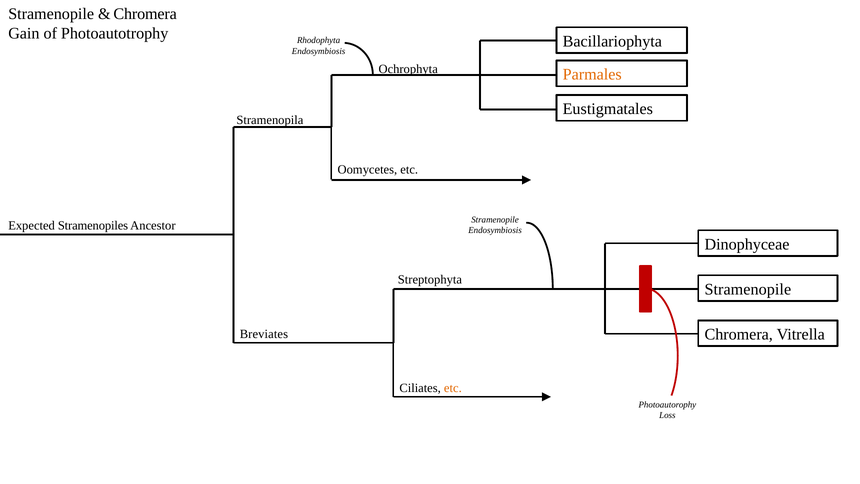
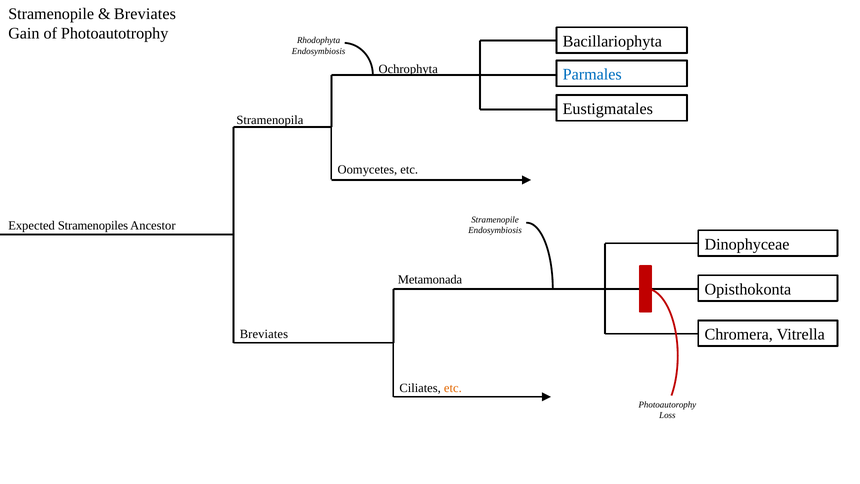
Chromera: Chromera -> Breviates (145, 14)
Parmales colour: orange -> blue (592, 75)
Streptophyta: Streptophyta -> Metamonada (430, 280)
Stramenopile: Stramenopile -> Opisthokonta (748, 289)
